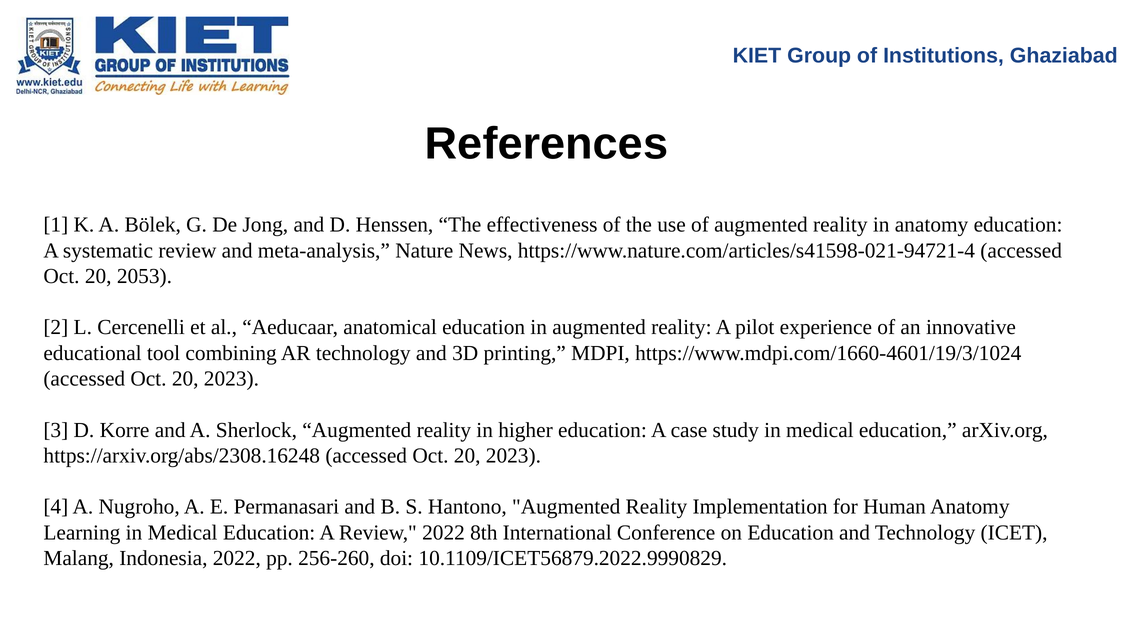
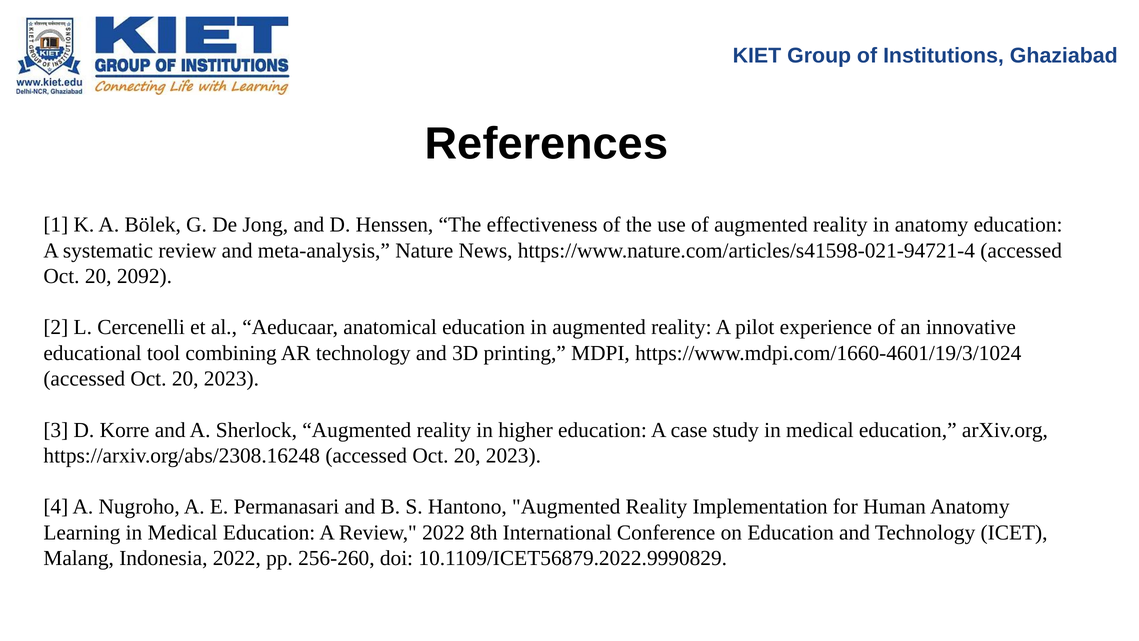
2053: 2053 -> 2092 (144, 276)
